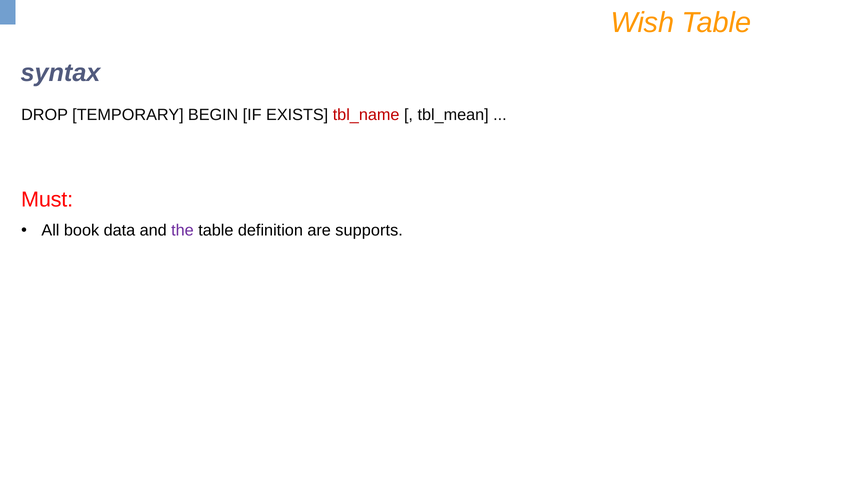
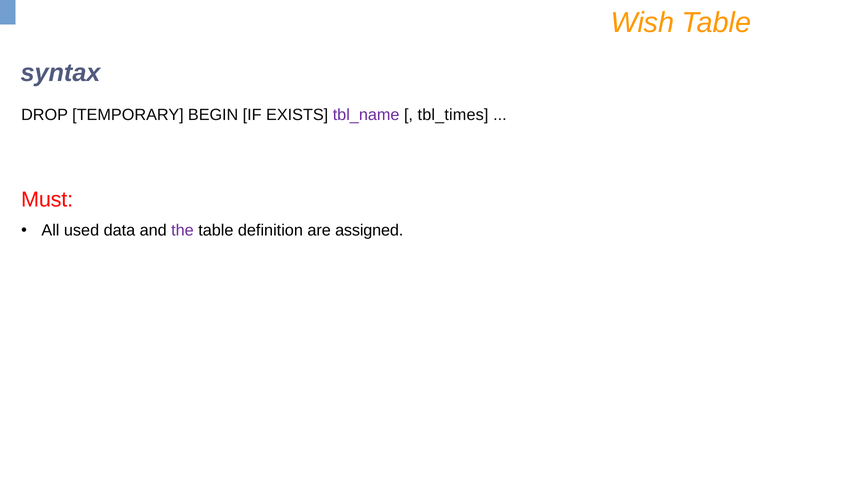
tbl_name colour: red -> purple (366, 115)
tbl_mean: tbl_mean -> tbl_times (453, 115)
book: book -> used (82, 231)
supports: supports -> assigned (369, 231)
